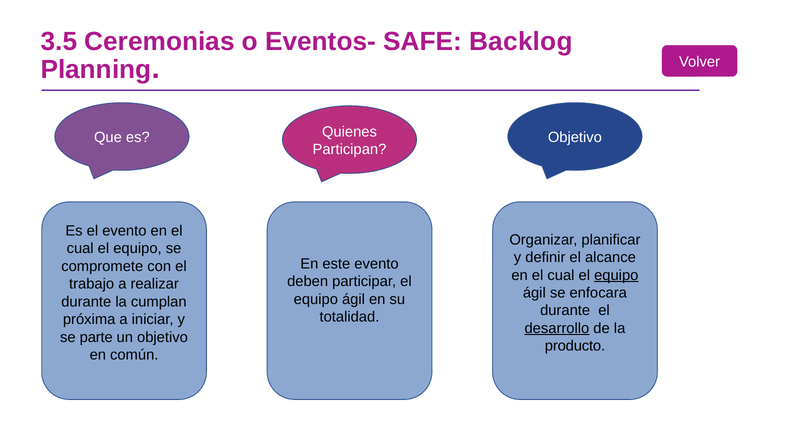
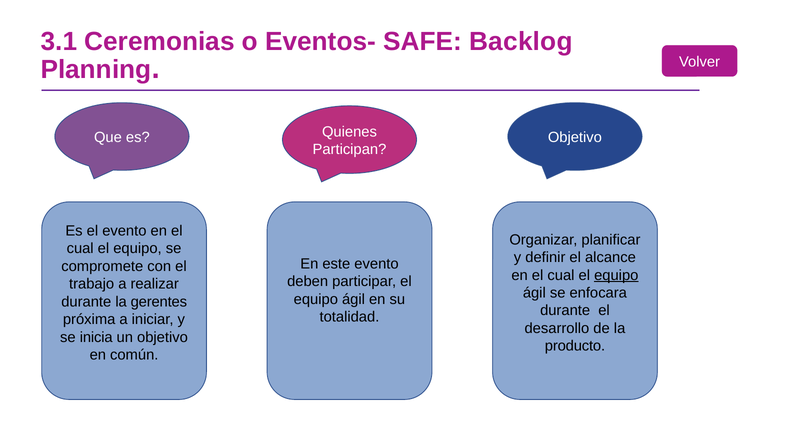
3.5: 3.5 -> 3.1 (59, 41)
cumplan: cumplan -> gerentes (159, 302)
desarrollo underline: present -> none (557, 328)
parte: parte -> inicia (96, 337)
